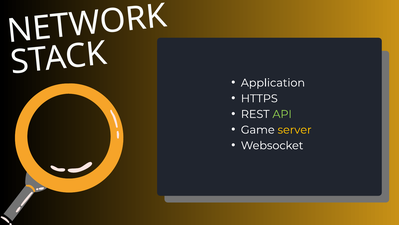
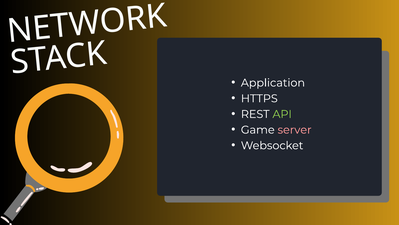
server colour: yellow -> pink (295, 130)
